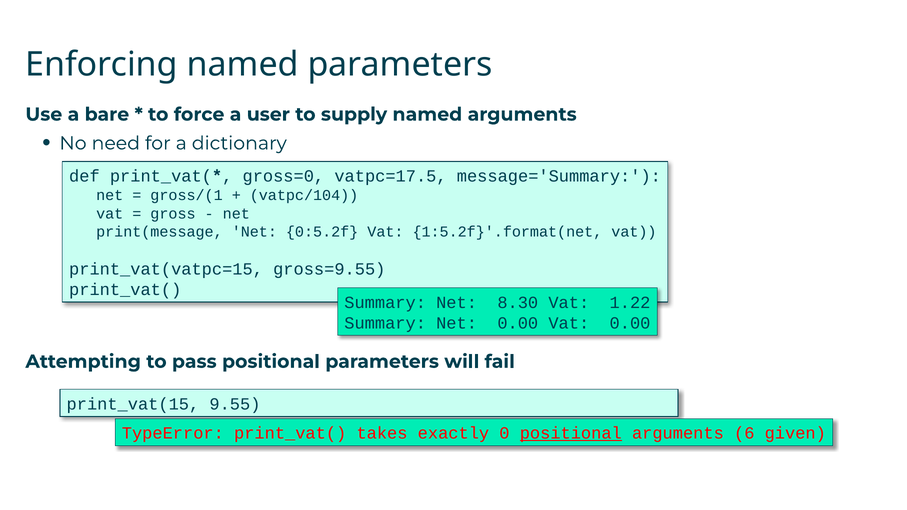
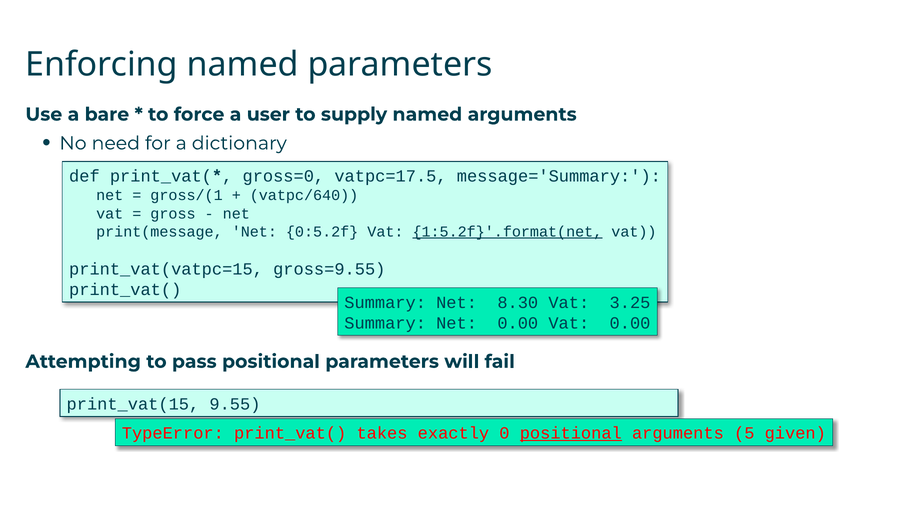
vatpc/104: vatpc/104 -> vatpc/640 (304, 196)
1:5.2f}'.format(net underline: none -> present (507, 232)
1.22: 1.22 -> 3.25 (630, 303)
6: 6 -> 5 (744, 434)
